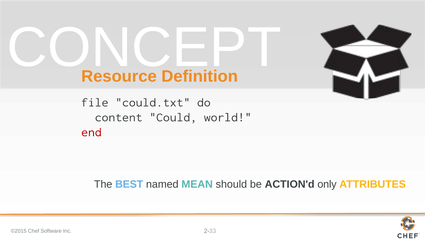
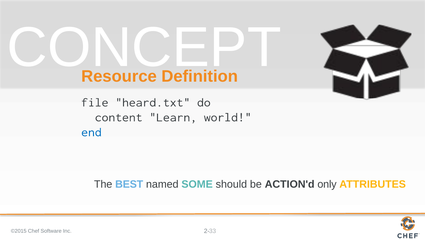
could.txt: could.txt -> heard.txt (153, 102)
Could: Could -> Learn (173, 117)
end colour: red -> blue (91, 132)
MEAN: MEAN -> SOME (197, 185)
